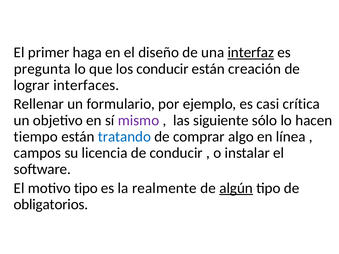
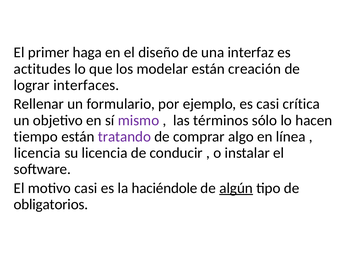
interfaz underline: present -> none (251, 53)
pregunta: pregunta -> actitudes (42, 69)
los conducir: conducir -> modelar (162, 69)
siguiente: siguiente -> términos (221, 120)
tratando colour: blue -> purple (124, 137)
campos: campos -> licencia (37, 153)
motivo tipo: tipo -> casi (86, 188)
realmente: realmente -> haciéndole (165, 188)
